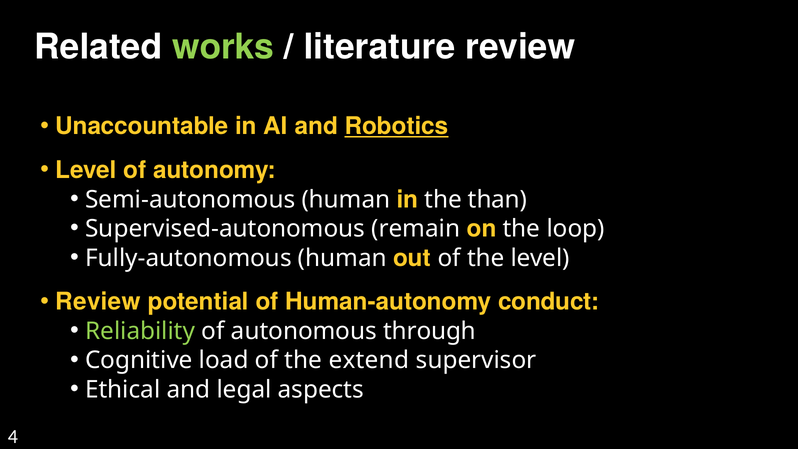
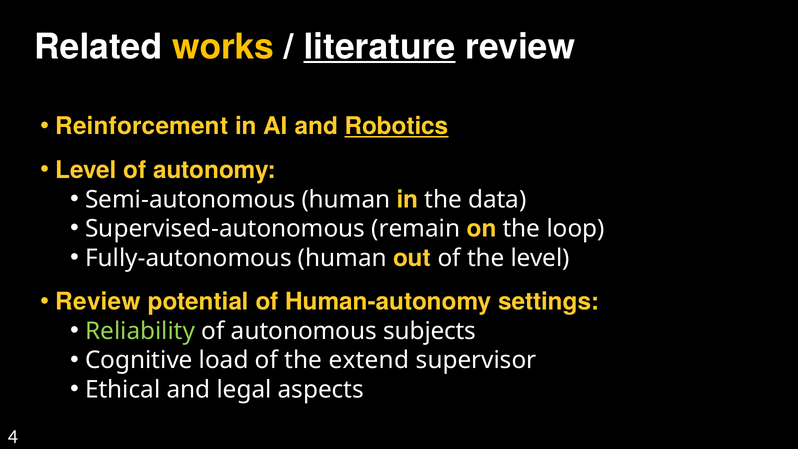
works colour: light green -> yellow (223, 47)
literature underline: none -> present (380, 47)
Unaccountable: Unaccountable -> Reinforcement (142, 126)
than: than -> data (497, 199)
conduct: conduct -> settings (549, 302)
through: through -> subjects (430, 331)
